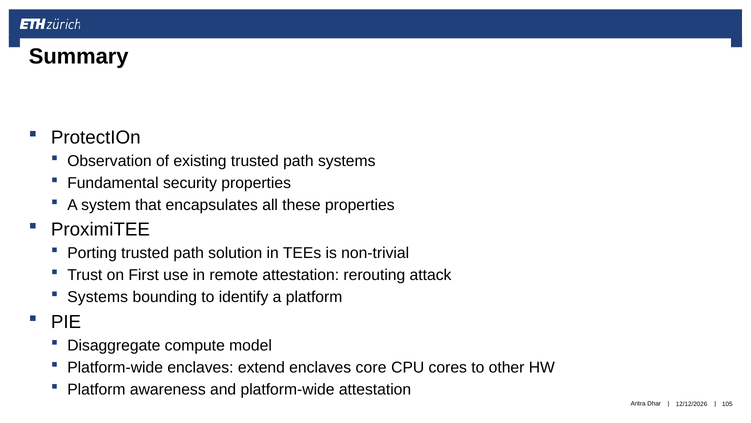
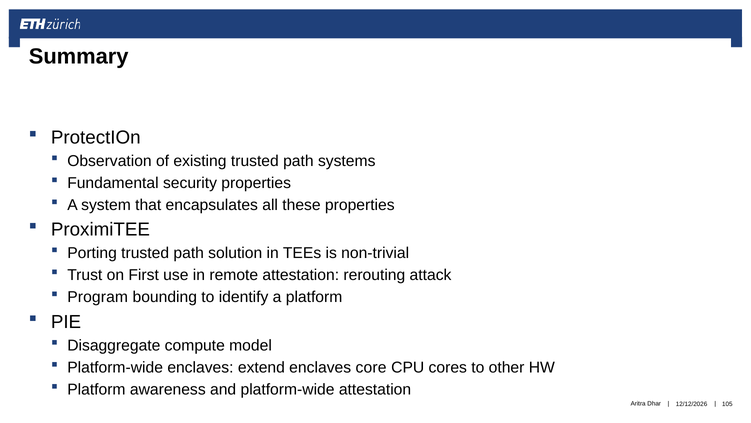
Systems: Systems -> Program (98, 297)
